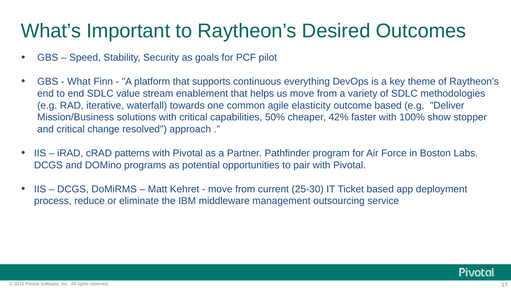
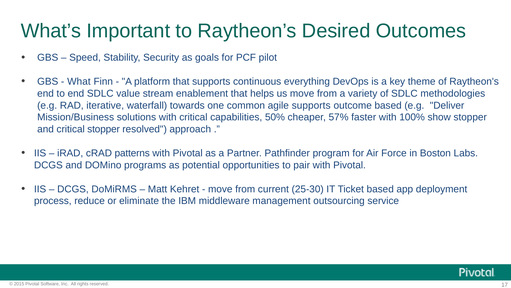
agile elasticity: elasticity -> supports (311, 105)
42%: 42% -> 57% (339, 117)
critical change: change -> stopper (104, 129)
